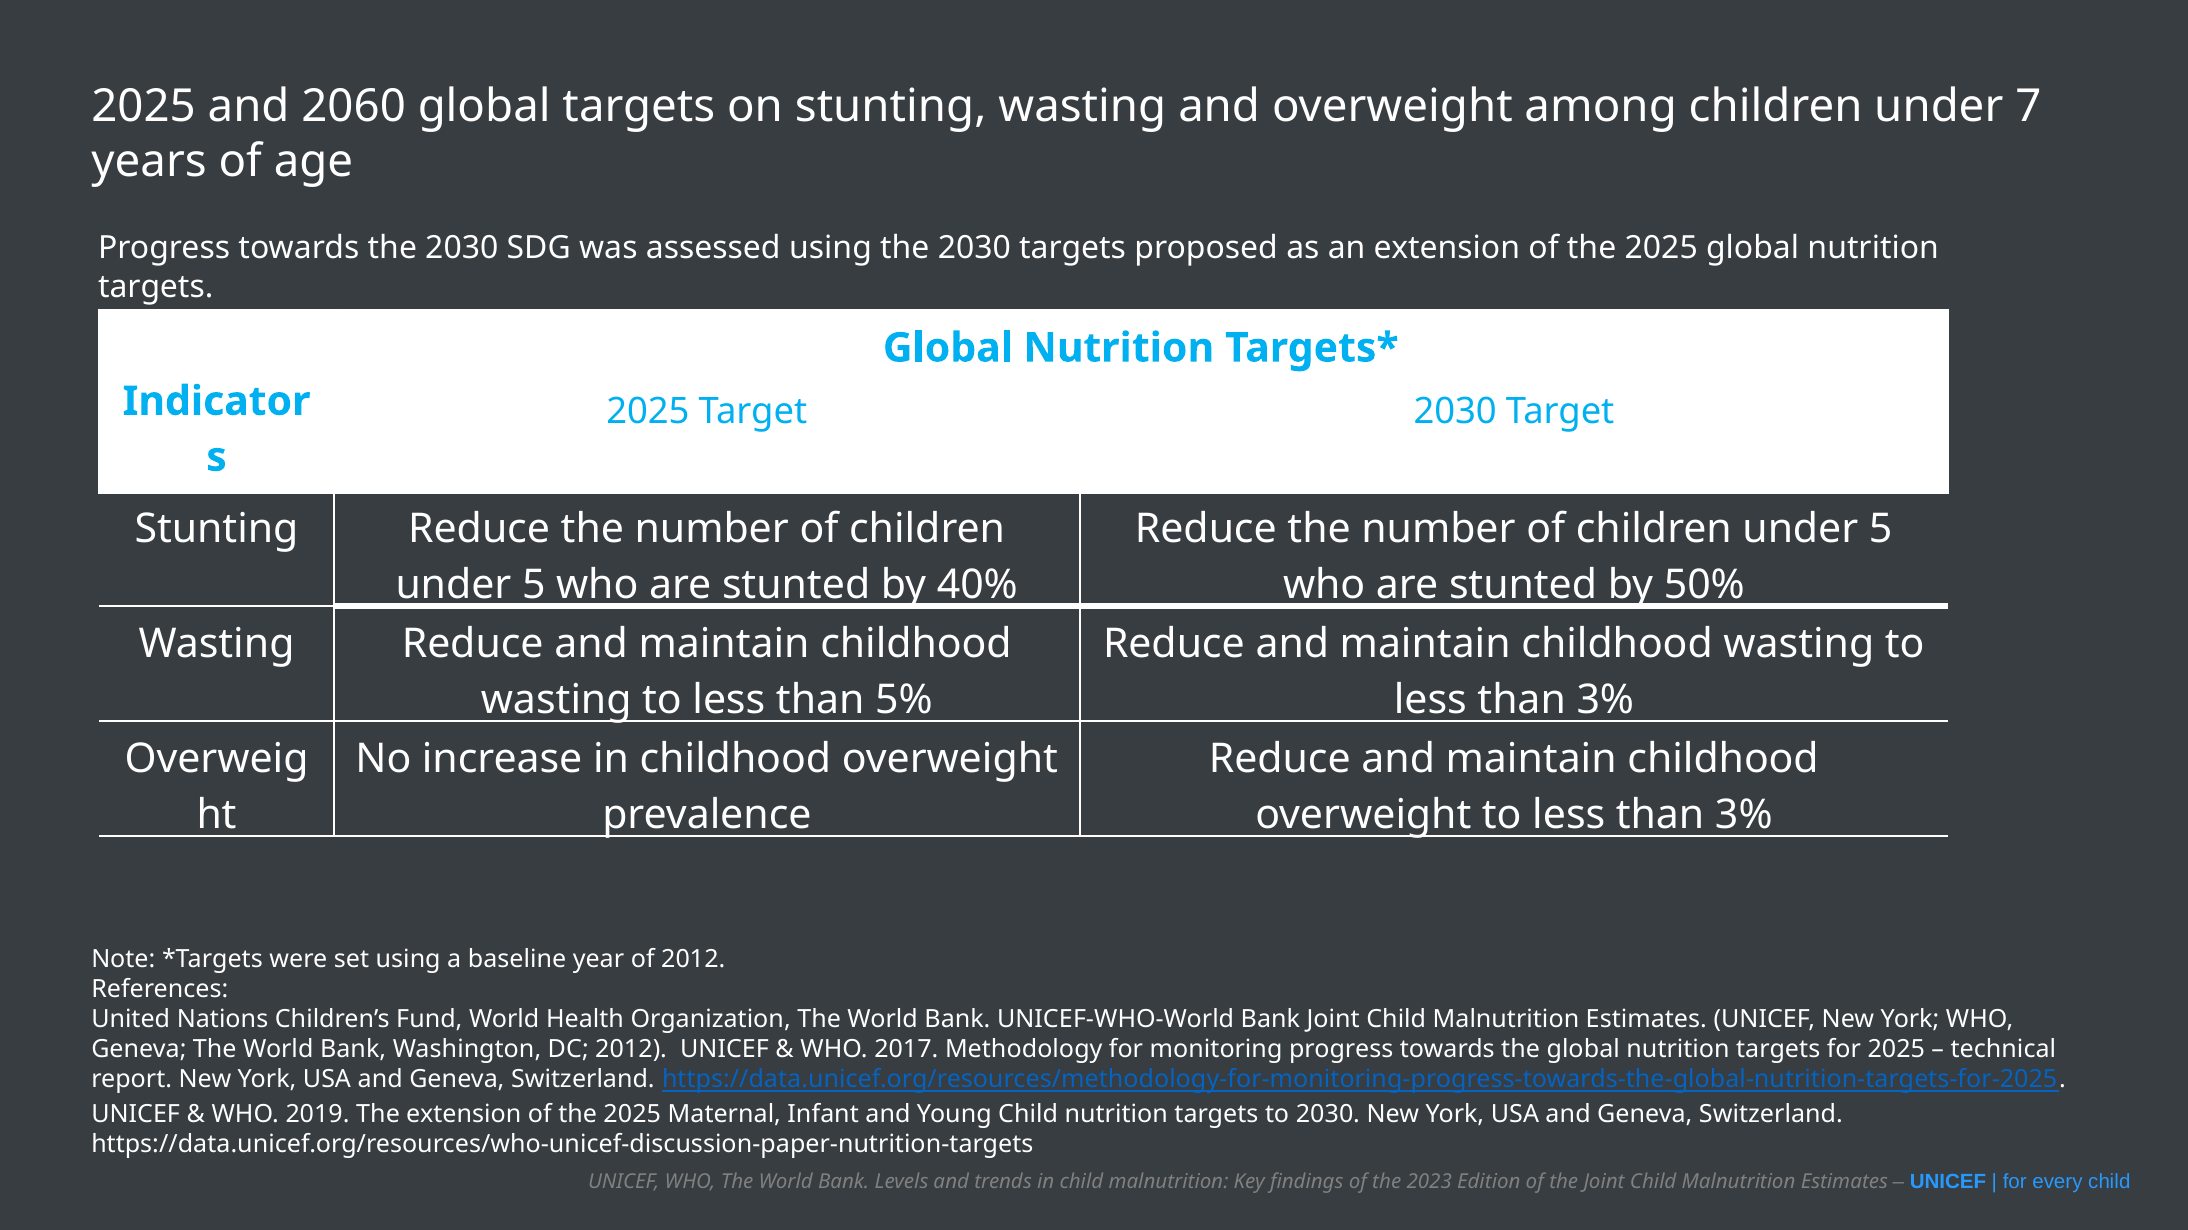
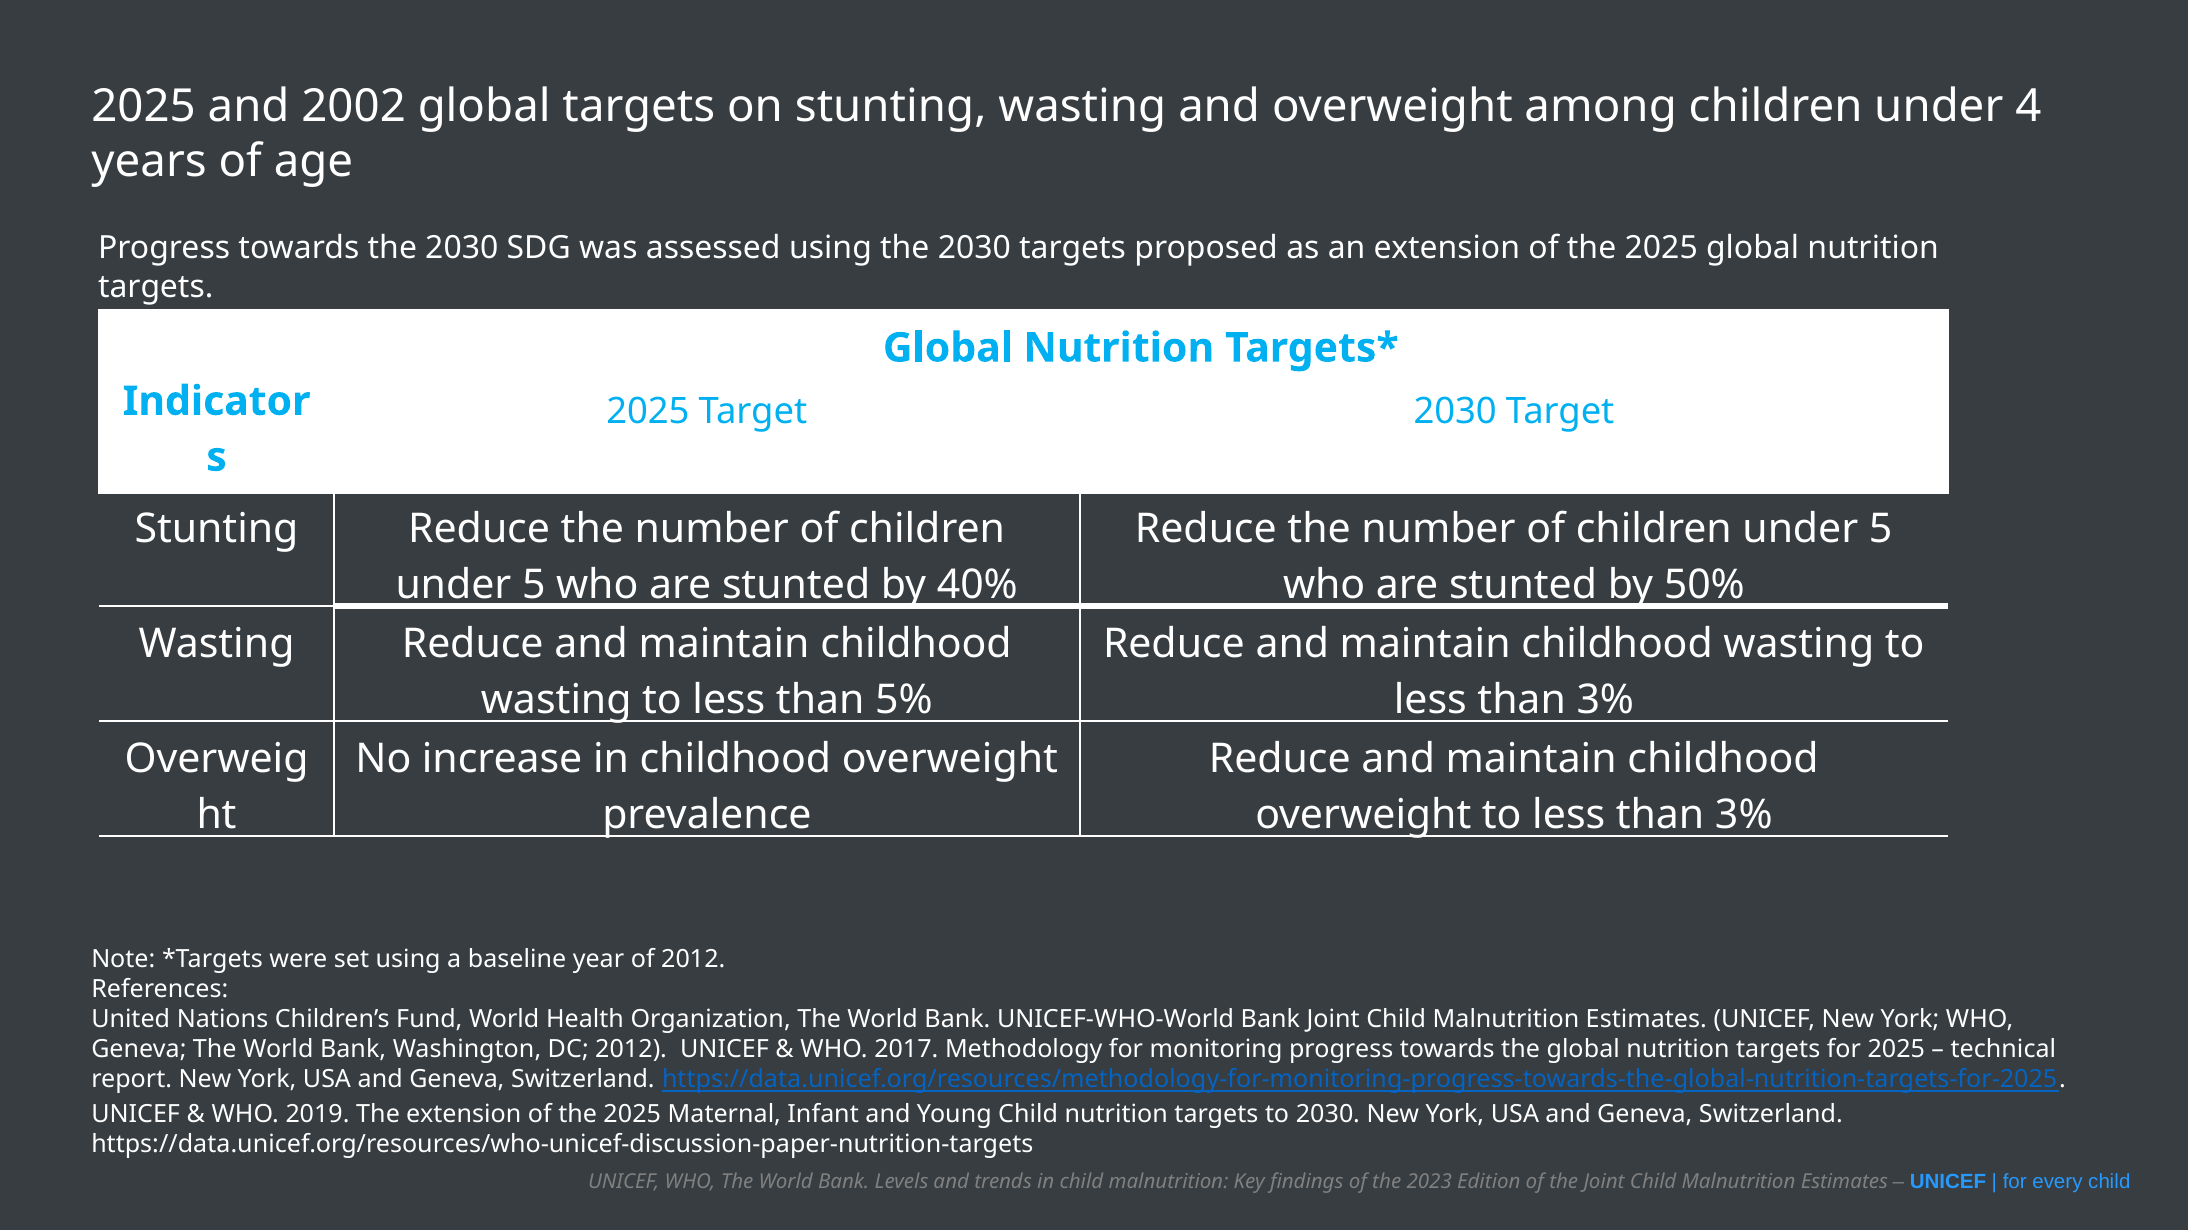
2060: 2060 -> 2002 (354, 106)
7: 7 -> 4 (2028, 106)
